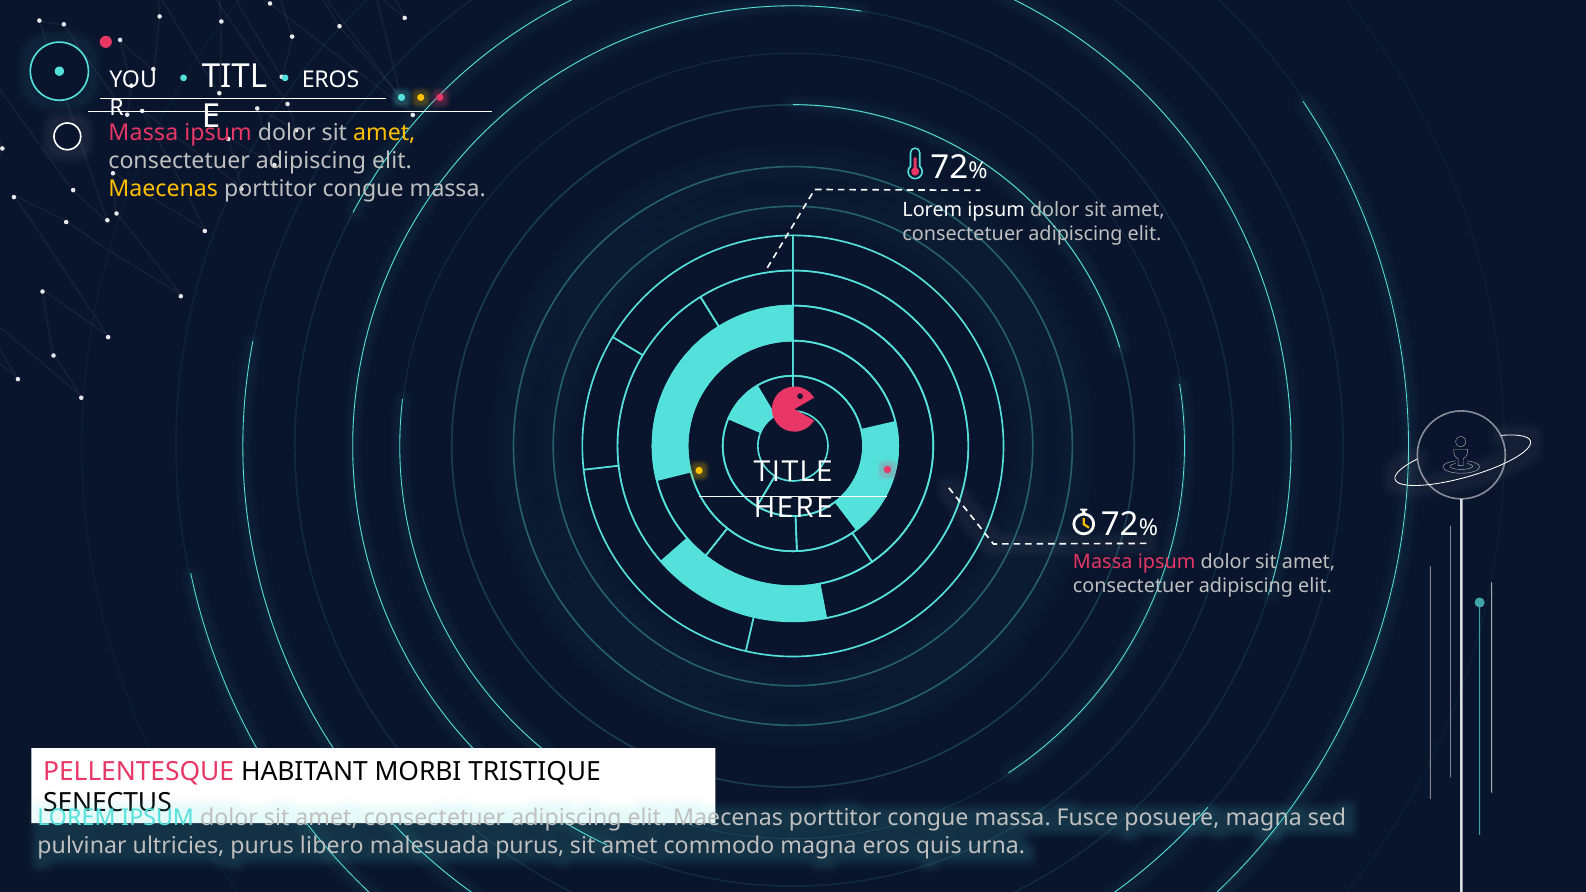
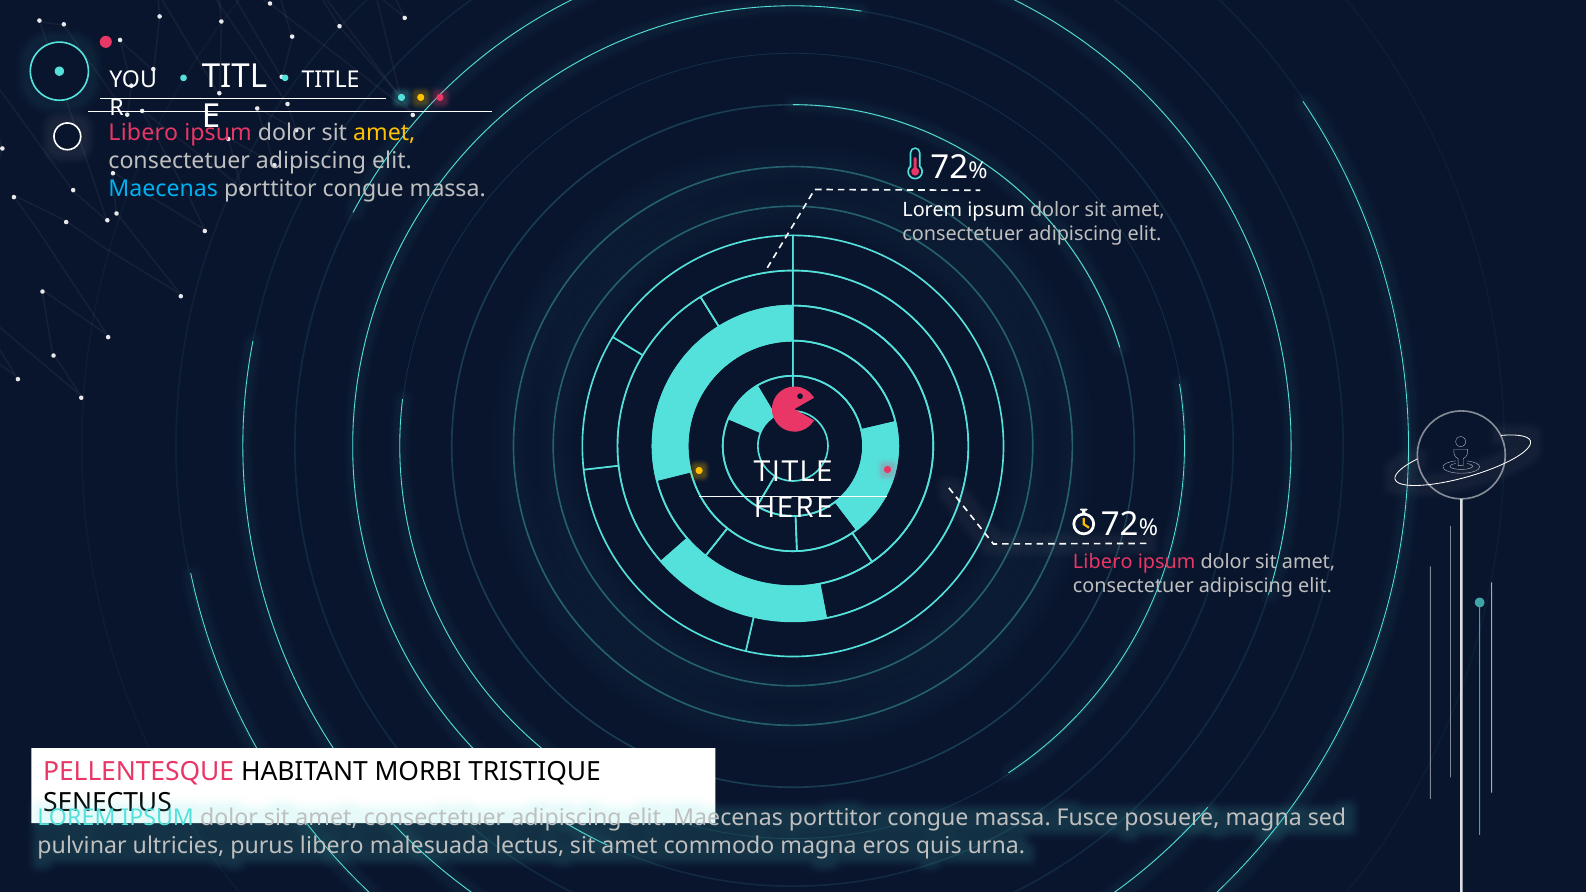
EROS: EROS -> TITLE (331, 80)
Massa: Massa -> Libero (143, 133)
Maecenas colour: yellow -> light blue (163, 188)
Massa: Massa -> Libero (1103, 562)
malesuada purus: purus -> lectus (530, 846)
